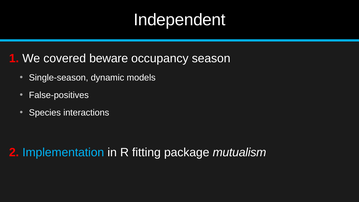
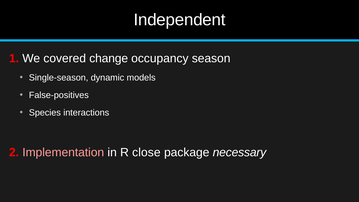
beware: beware -> change (109, 58)
Implementation colour: light blue -> pink (63, 152)
fitting: fitting -> close (146, 152)
mutualism: mutualism -> necessary (239, 152)
